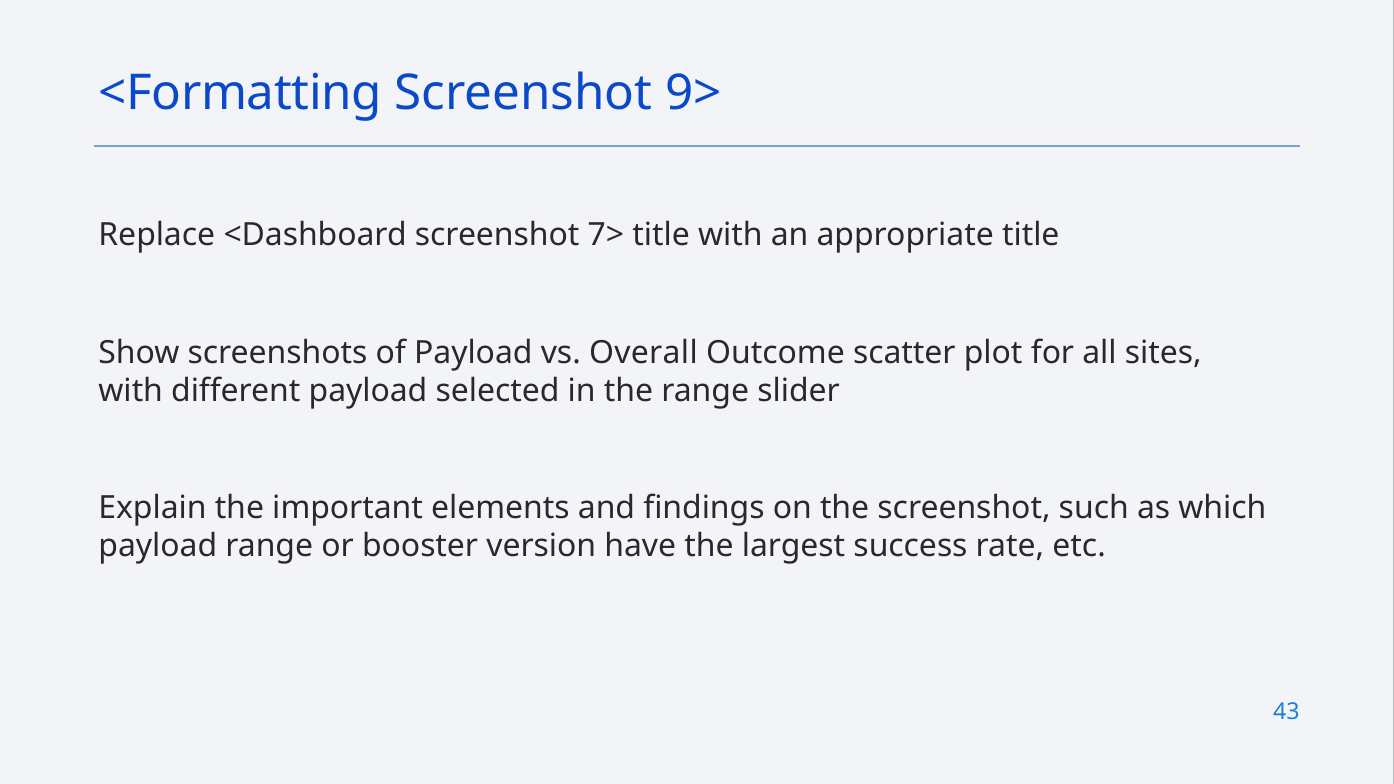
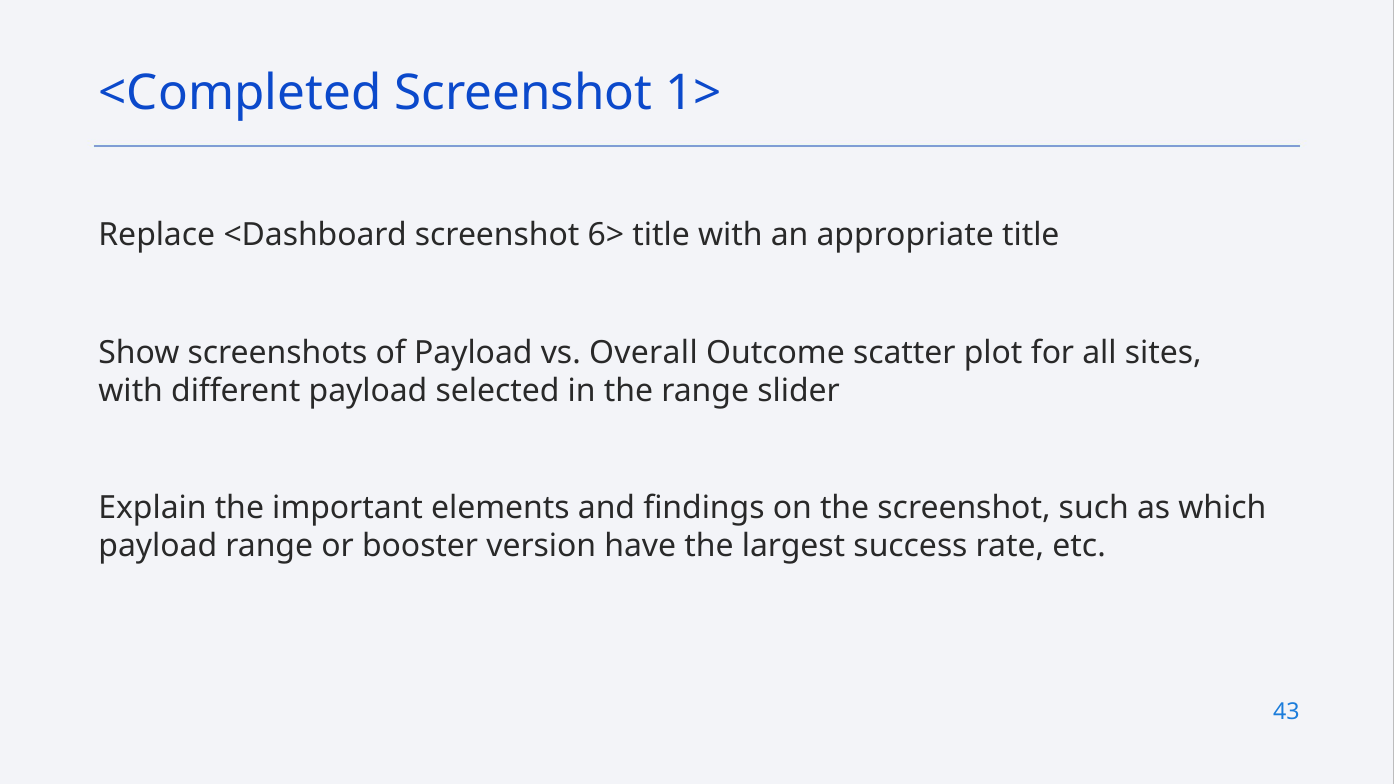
<Formatting: <Formatting -> <Completed (240, 93)
9>: 9> -> 1> (693, 93)
7>: 7> -> 6> (606, 235)
